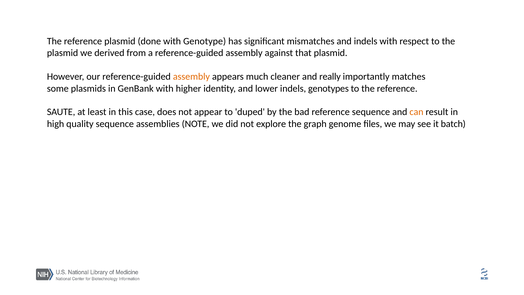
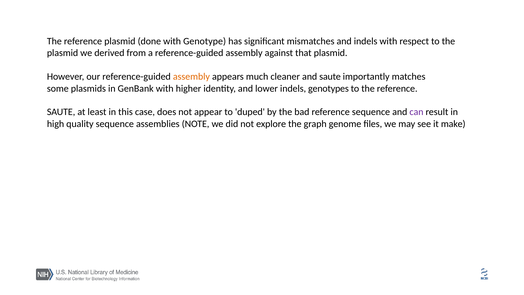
and really: really -> saute (330, 77)
can colour: orange -> purple (416, 112)
batch: batch -> make (453, 124)
